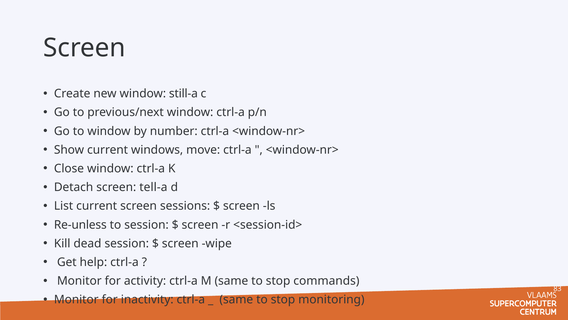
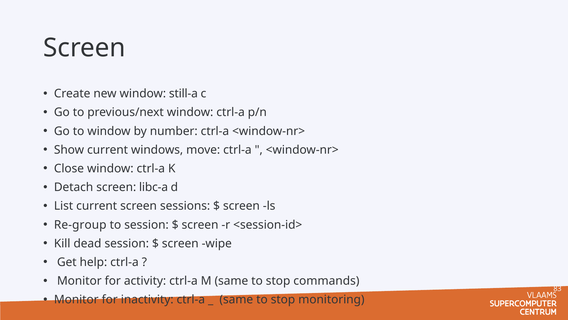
tell-a: tell-a -> libc-a (154, 187)
Re-unless: Re-unless -> Re-group (80, 224)
